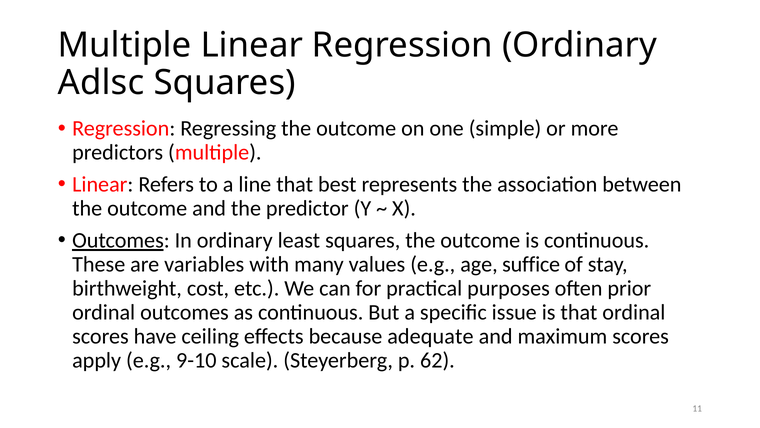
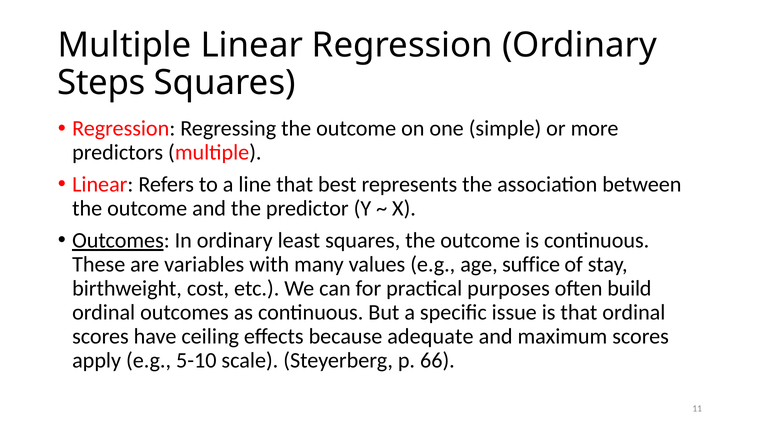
Adlsc: Adlsc -> Steps (101, 83)
prior: prior -> build (629, 288)
9-10: 9-10 -> 5-10 (196, 360)
62: 62 -> 66 (437, 360)
